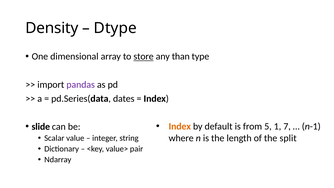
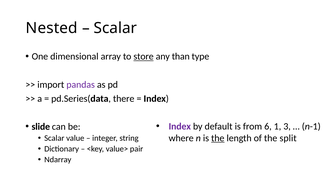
Density: Density -> Nested (52, 28)
Dtype: Dtype -> Scalar (115, 28)
dates: dates -> there (124, 98)
Index colour: orange -> purple (180, 126)
5: 5 -> 6 (268, 126)
7: 7 -> 3 (287, 126)
the underline: none -> present (218, 138)
